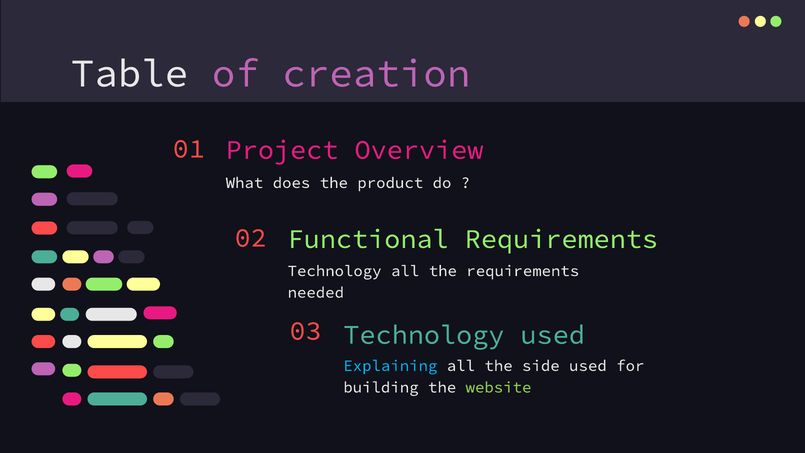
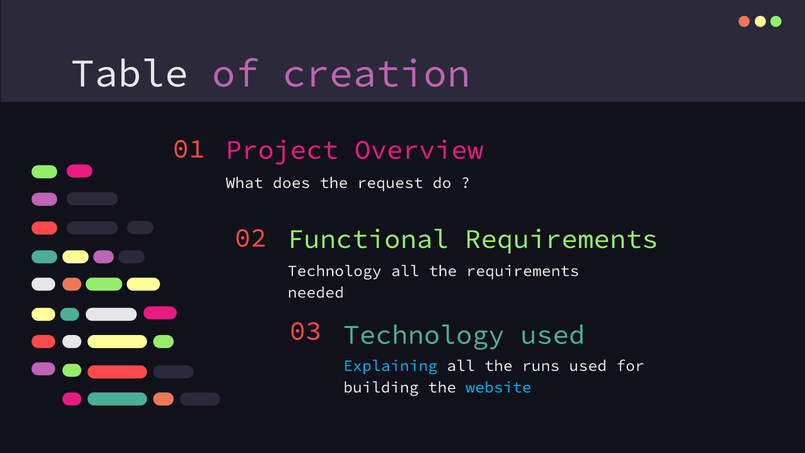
product: product -> request (390, 183)
side: side -> runs (541, 366)
website colour: light green -> light blue (499, 387)
